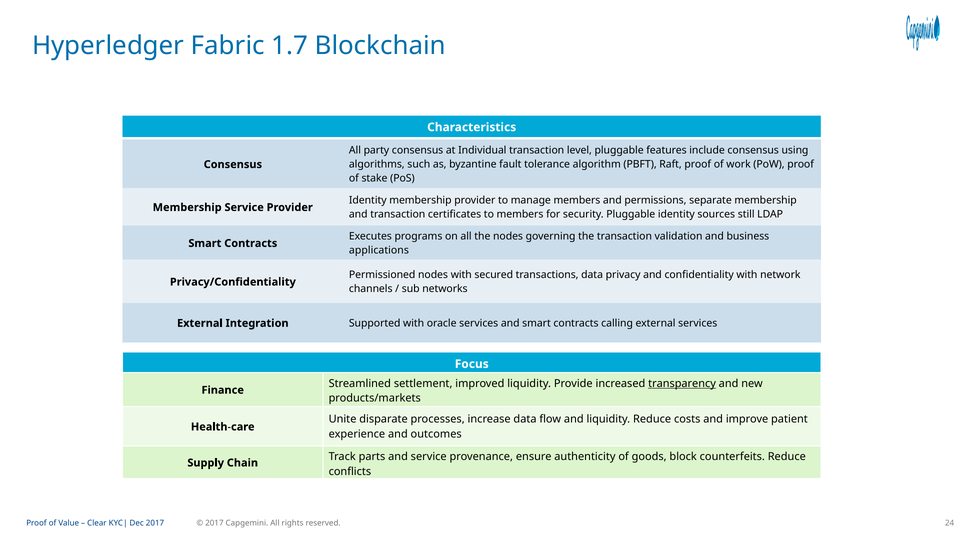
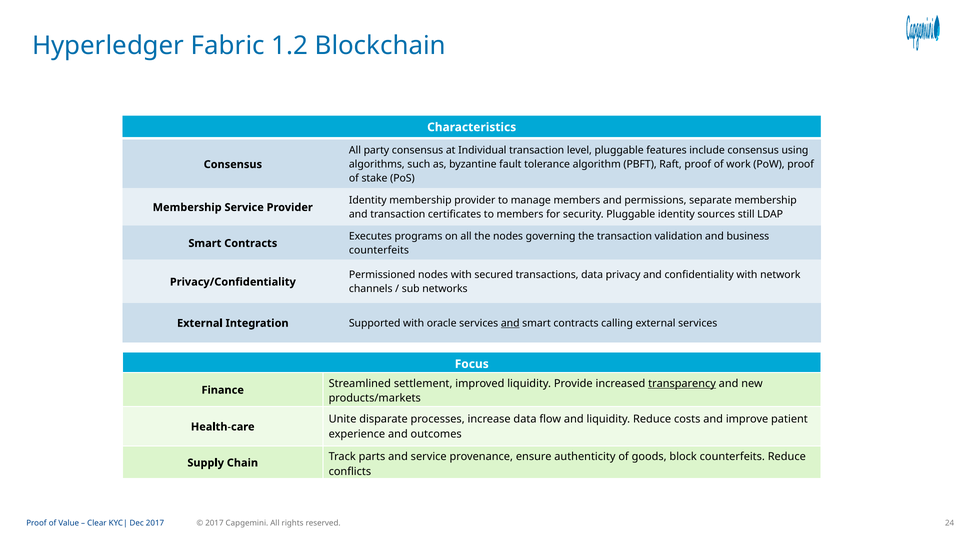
1.7: 1.7 -> 1.2 (290, 46)
applications: applications -> counterfeits (379, 251)
and underline: none -> present (510, 323)
